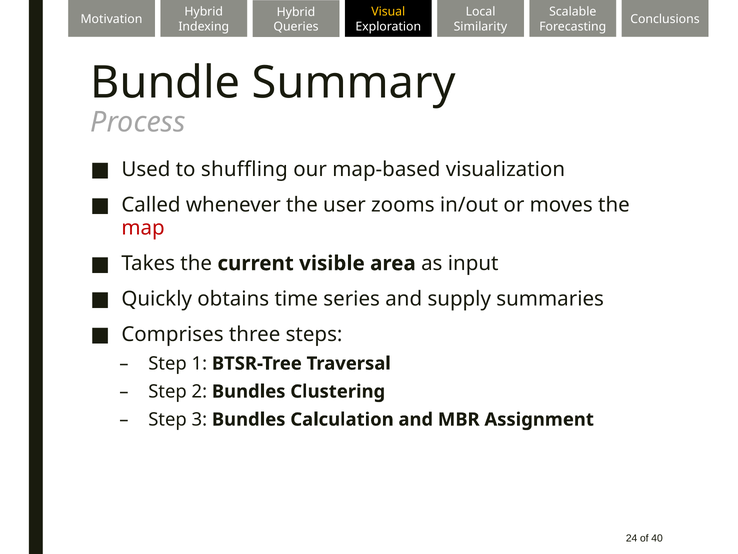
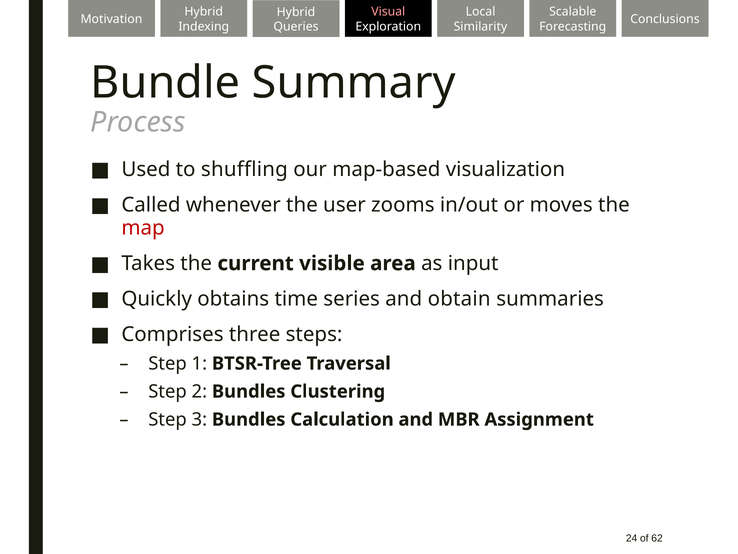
Visual colour: yellow -> pink (388, 12)
supply: supply -> obtain (459, 299)
40: 40 -> 62 (657, 538)
